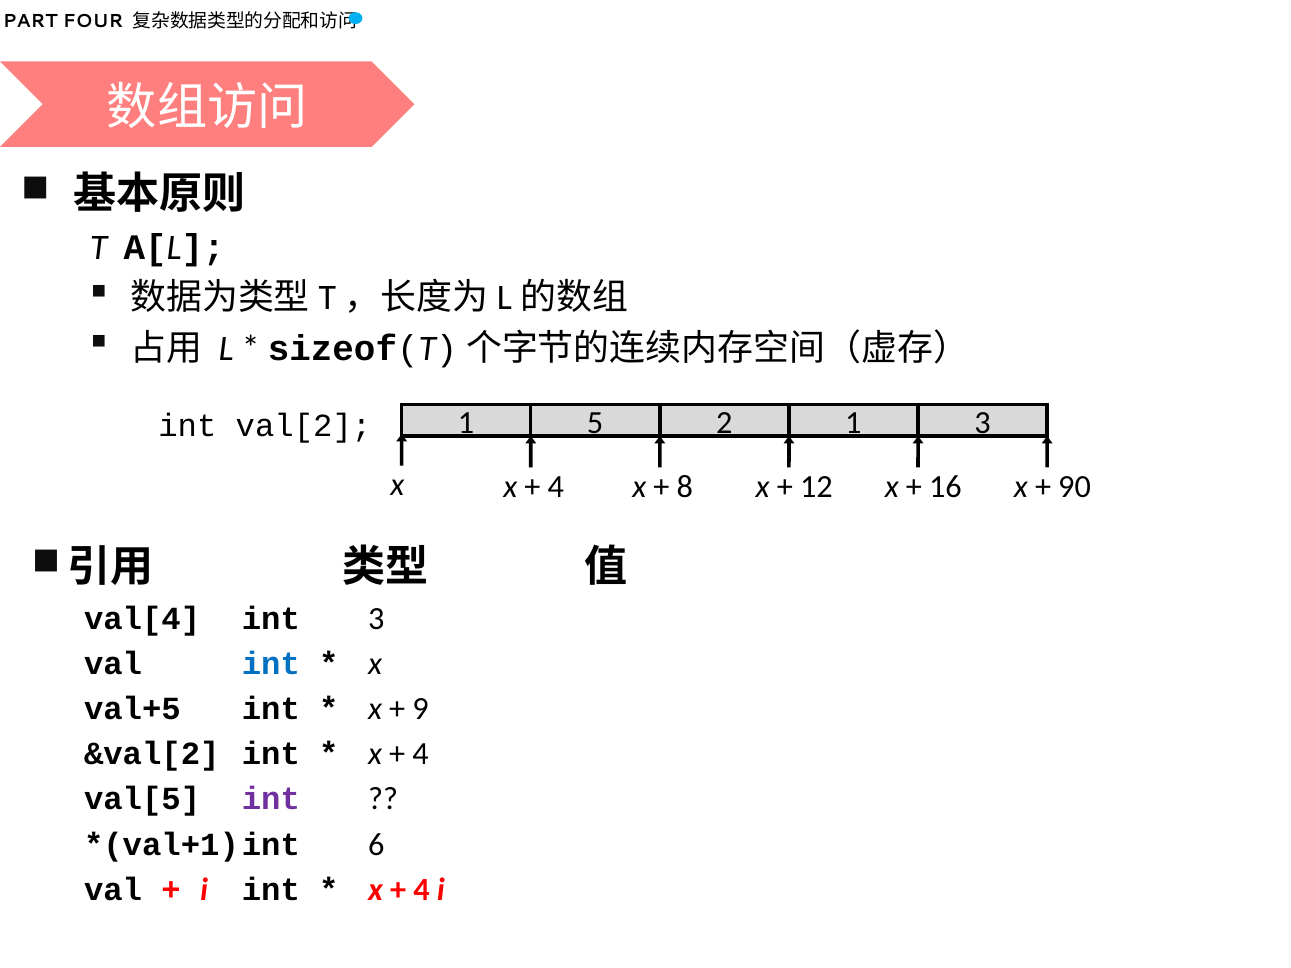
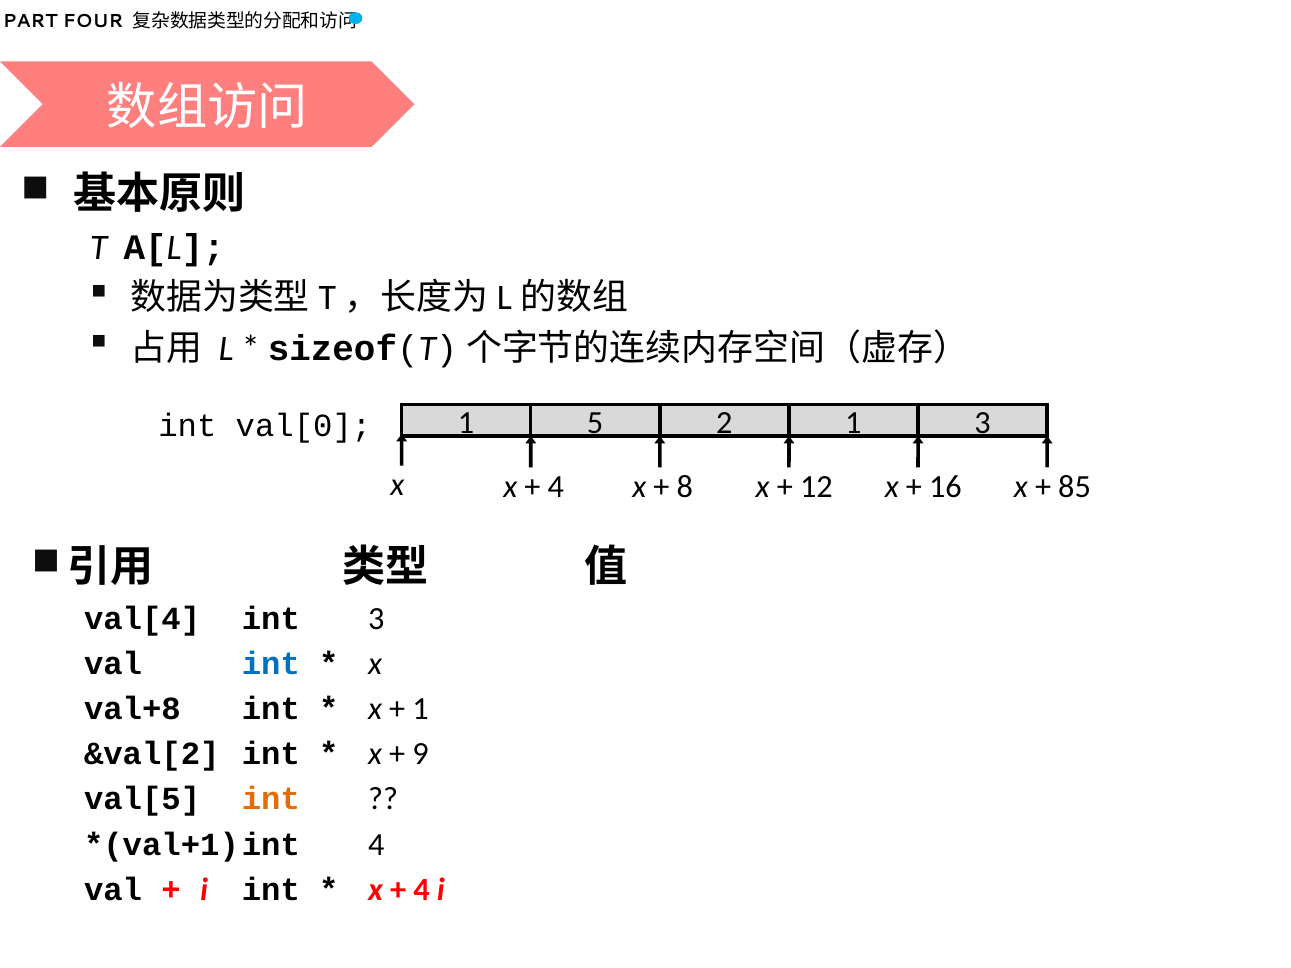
val[2: val[2 -> val[0 (304, 426)
90: 90 -> 85 (1075, 487)
val+5: val+5 -> val+8 (132, 709)
9: 9 -> 1 (421, 709)
4: 4 -> 9 (421, 754)
int colour: purple -> orange (271, 799)
6: 6 -> 4 (376, 845)
